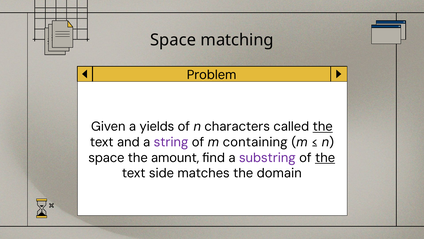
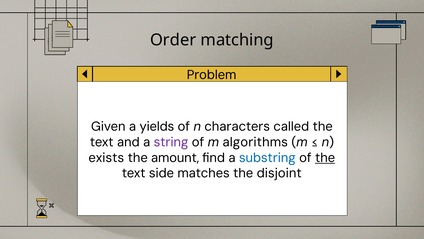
Space: Space -> Order (173, 40)
the underline: present -> none (323, 126)
containing: containing -> algorithms (255, 142)
space: space -> exists (106, 157)
substring colour: purple -> blue (267, 157)
domain: domain -> disjoint (279, 173)
